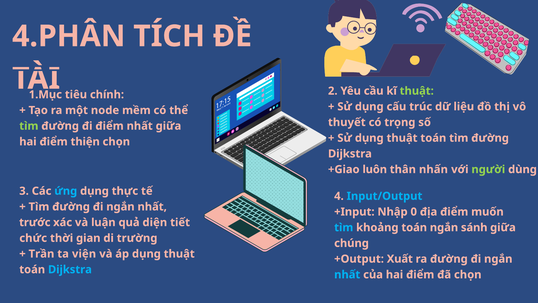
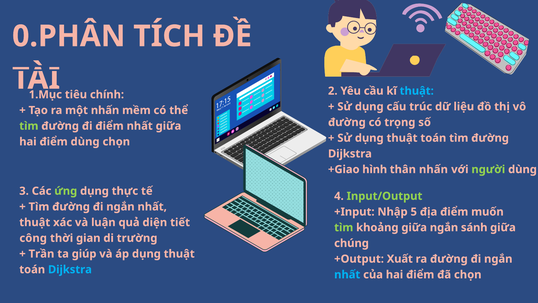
4.PHÂN: 4.PHÂN -> 0.PHÂN (69, 36)
thuật colour: light green -> light blue (417, 91)
một node: node -> nhấn (105, 110)
thuyết: thuyết -> đường (347, 122)
điểm thiện: thiện -> dùng (85, 142)
luôn: luôn -> hình (375, 169)
ứng colour: light blue -> light green (66, 191)
Input/Output colour: light blue -> light green (384, 196)
0: 0 -> 5 (414, 212)
trước: trước -> thuật (35, 222)
tìm colour: light blue -> light green (344, 227)
khoảng toán: toán -> giữa (414, 227)
chức: chức -> công (33, 238)
viện: viện -> giúp (84, 254)
